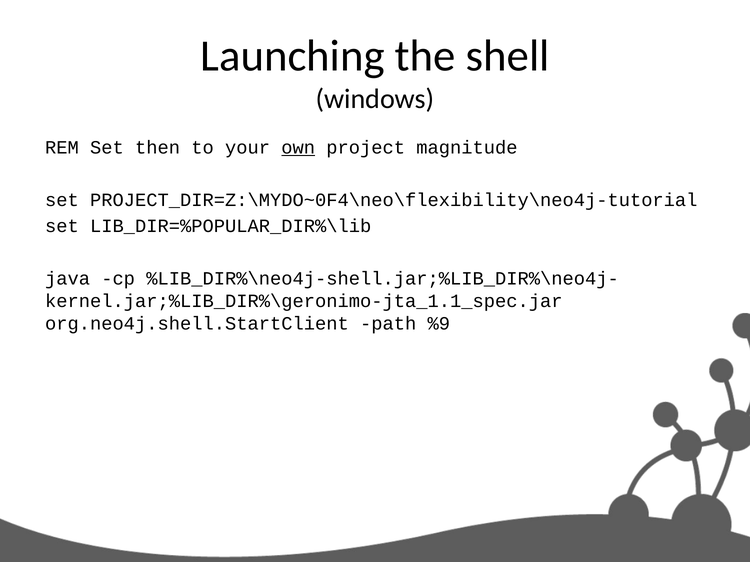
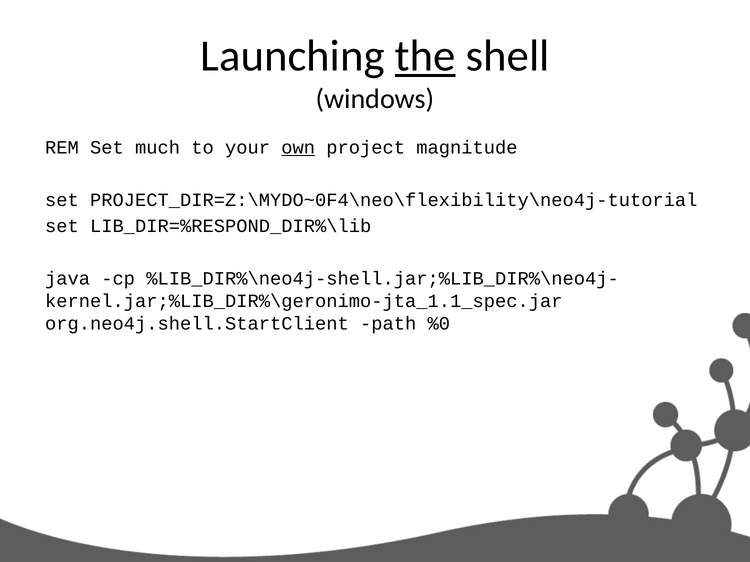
the underline: none -> present (425, 56)
then: then -> much (158, 148)
LIB_DIR=%POPULAR_DIR%\lib: LIB_DIR=%POPULAR_DIR%\lib -> LIB_DIR=%RESPOND_DIR%\lib (231, 226)
%9: %9 -> %0 (439, 324)
